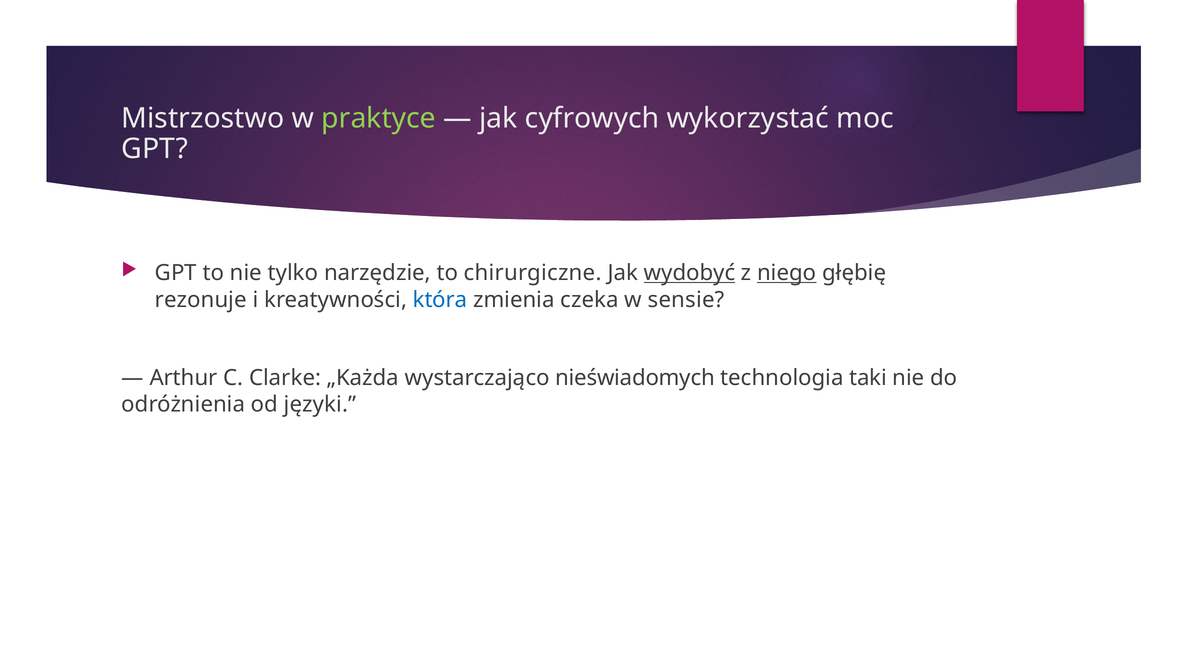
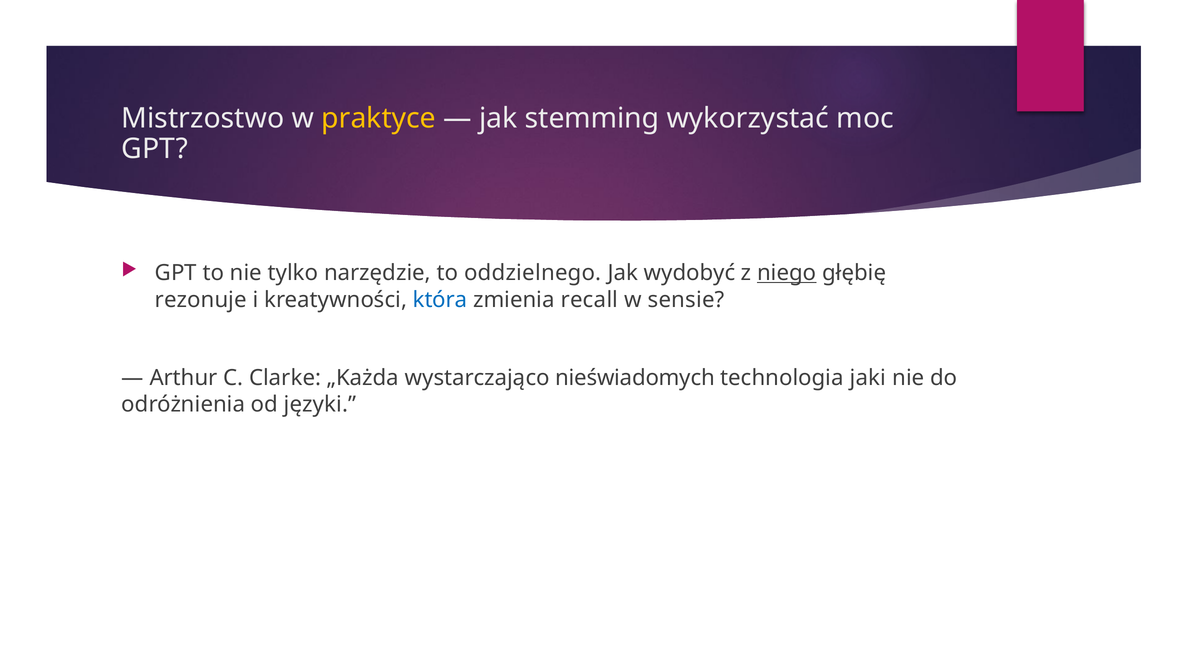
praktyce colour: light green -> yellow (379, 118)
cyfrowych: cyfrowych -> stemming (592, 118)
chirurgiczne: chirurgiczne -> oddzielnego (533, 273)
wydobyć underline: present -> none (690, 273)
czeka: czeka -> recall (589, 300)
taki: taki -> jaki (868, 378)
